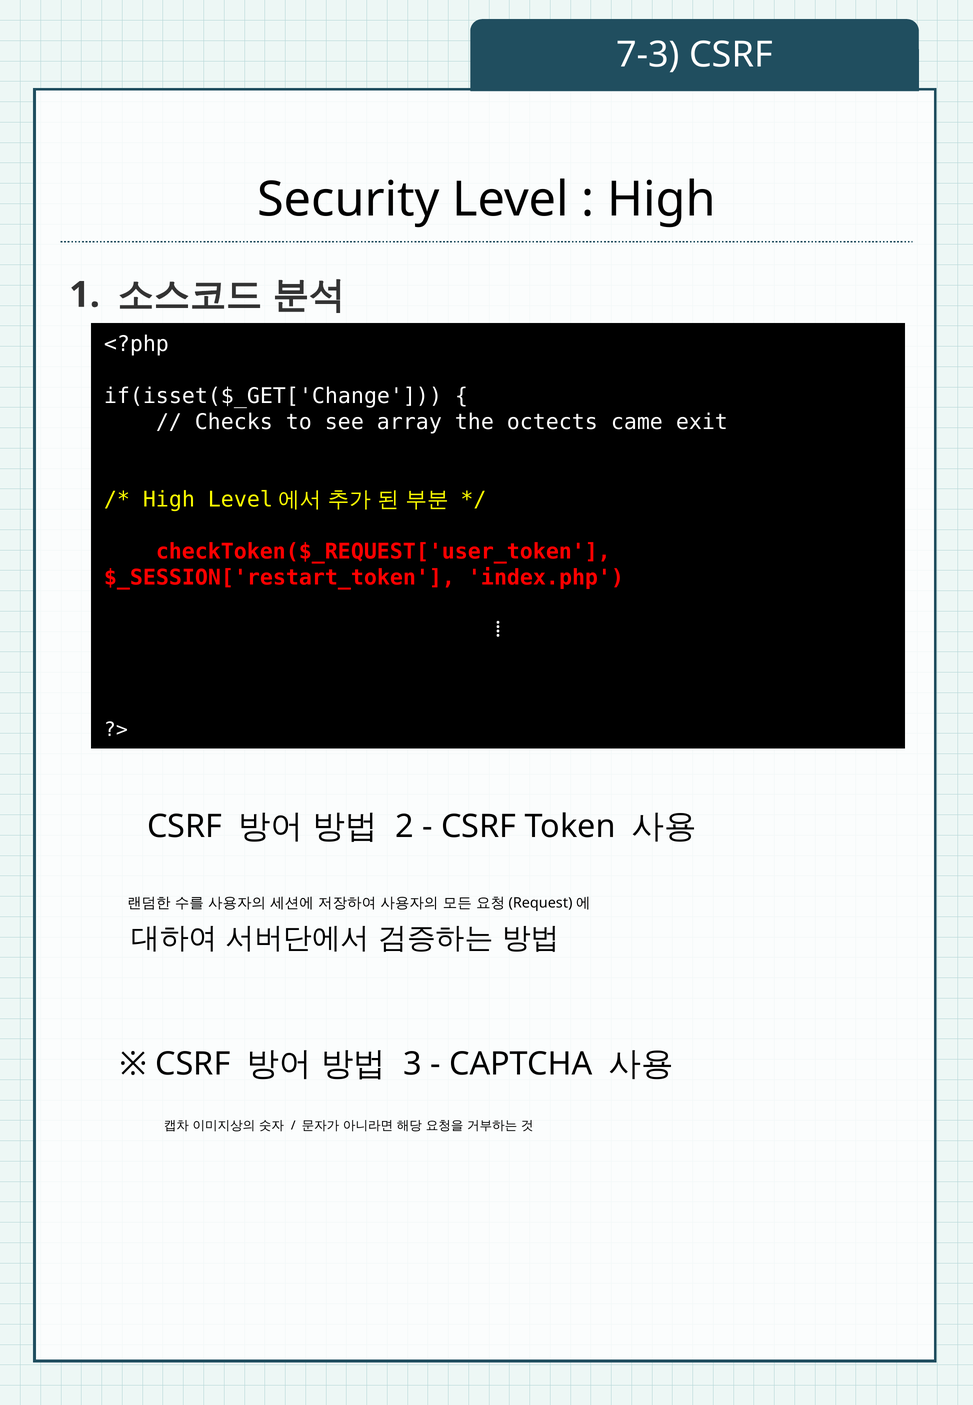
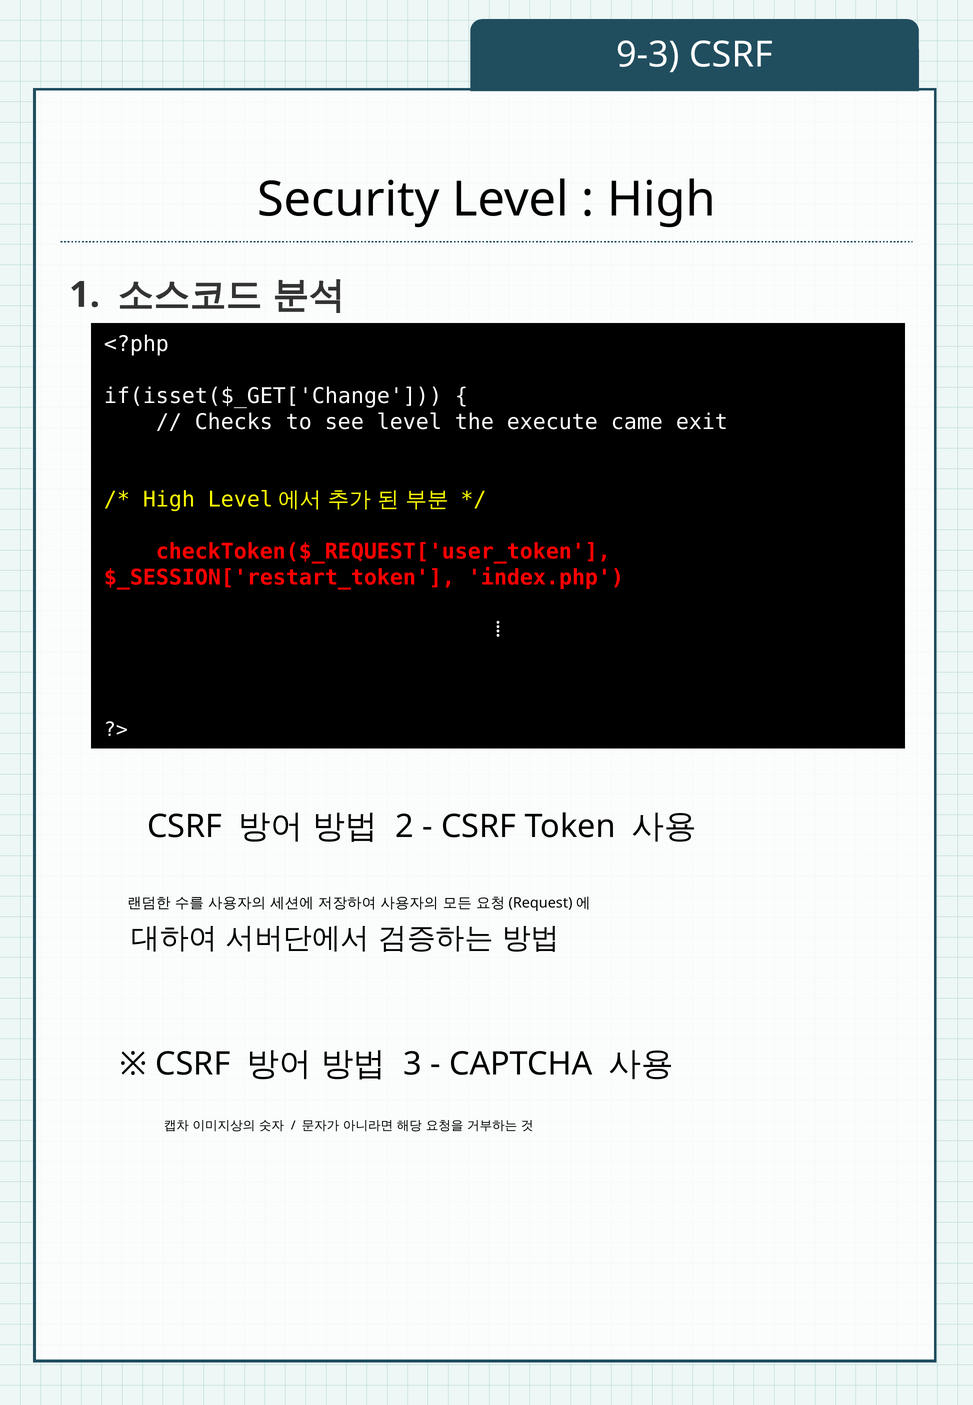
7-3: 7-3 -> 9-3 (648, 55)
see array: array -> level (409, 422)
octects: octects -> execute (552, 422)
